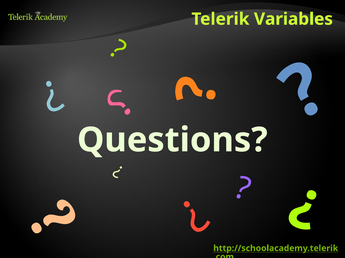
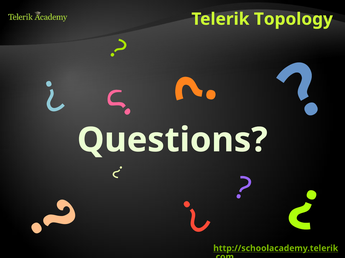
Variables: Variables -> Topology (293, 19)
